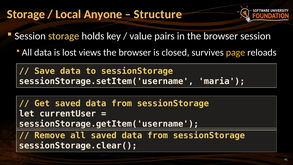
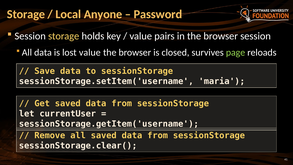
Structure: Structure -> Password (158, 14)
lost views: views -> value (90, 52)
page colour: yellow -> light green (236, 52)
